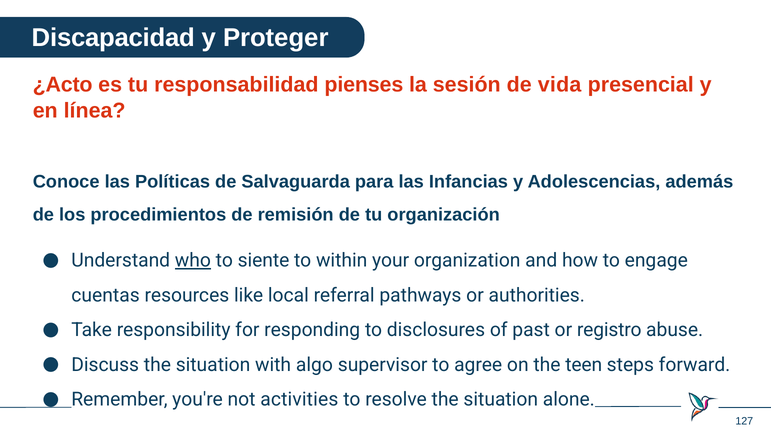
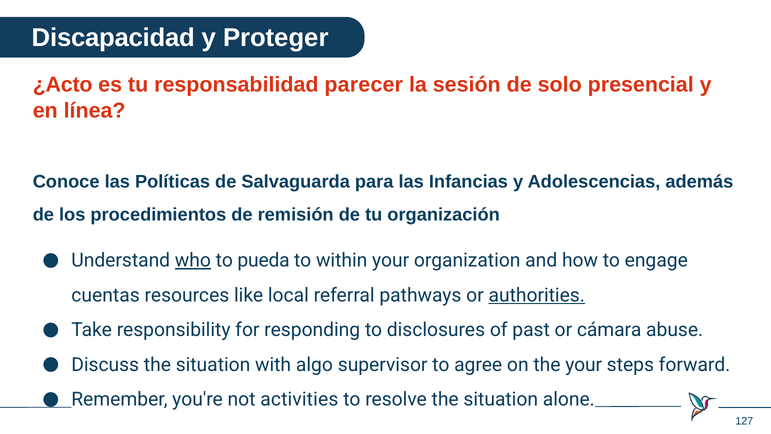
pienses: pienses -> parecer (364, 85)
vida: vida -> solo (560, 85)
siente: siente -> pueda (264, 260)
authorities underline: none -> present (537, 295)
registro: registro -> cámara (609, 330)
the teen: teen -> your (584, 364)
